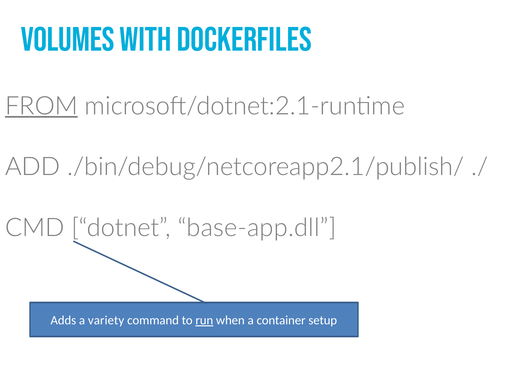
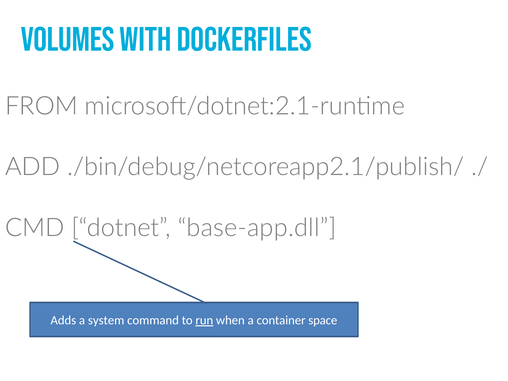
FROM underline: present -> none (41, 106)
variety: variety -> system (106, 320)
setup: setup -> space (323, 320)
